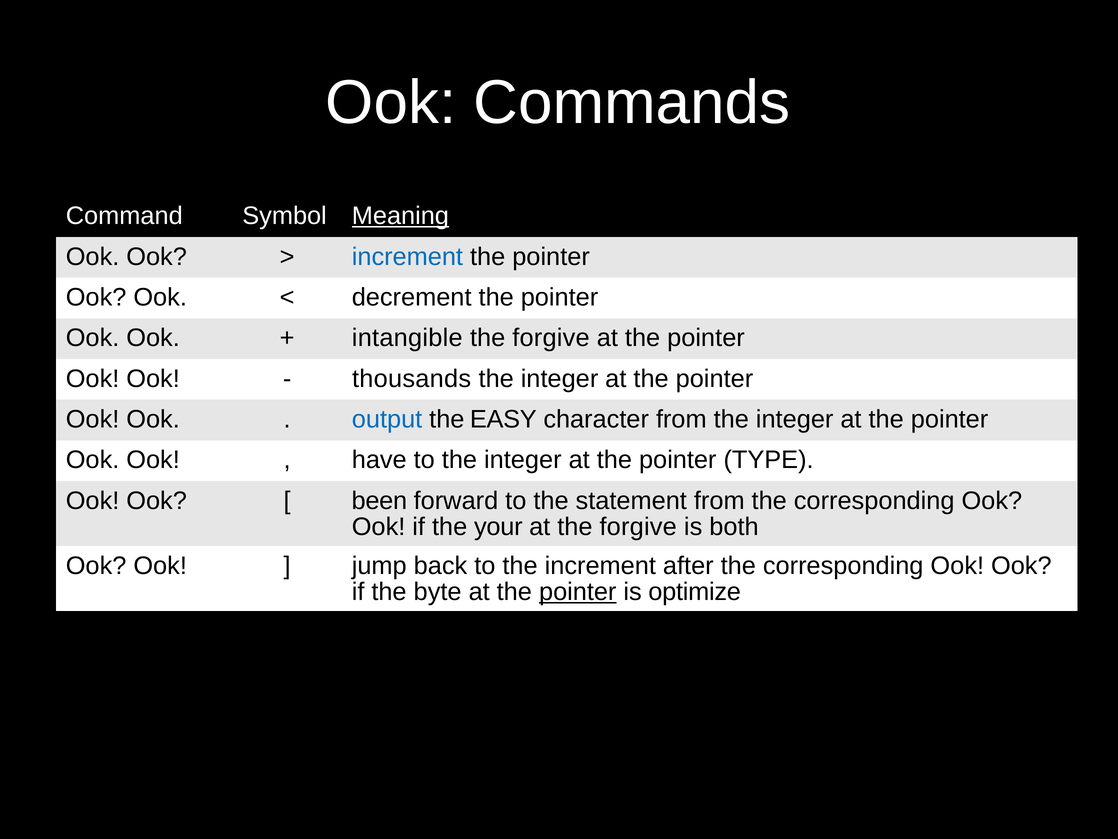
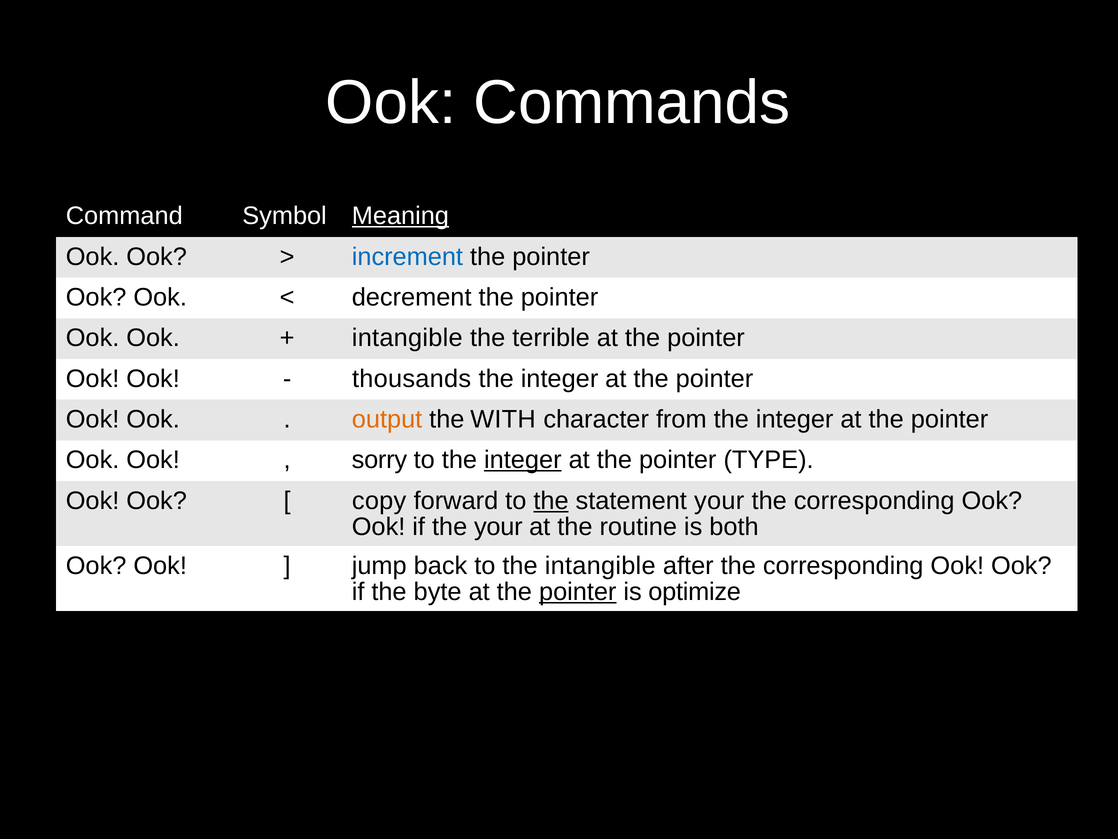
forgive: forgive -> terrible (551, 338)
output colour: blue -> orange (387, 419)
EASY: EASY -> WITH (503, 419)
have: have -> sorry (379, 460)
integer underline: none -> present (523, 460)
been: been -> copy (379, 501)
the underline: none -> present (551, 501)
statement from: from -> your (719, 501)
at the forgive: forgive -> routine (638, 527)
the increment: increment -> intangible (600, 566)
